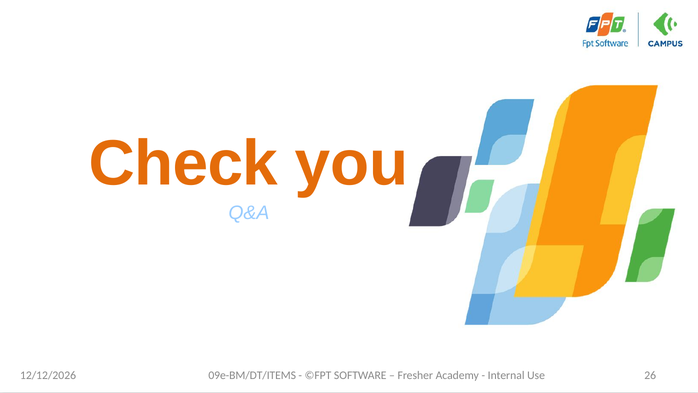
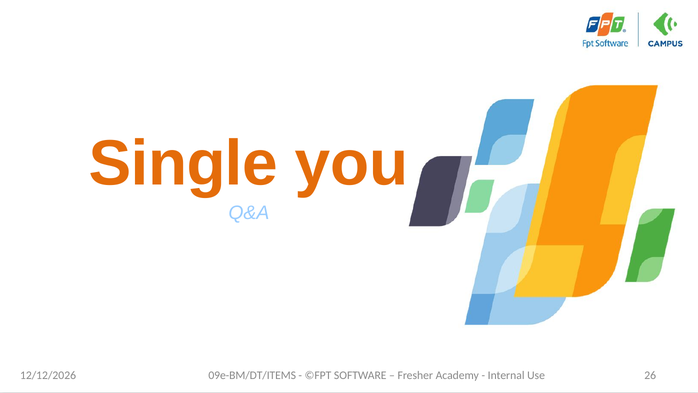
Check: Check -> Single (183, 163)
